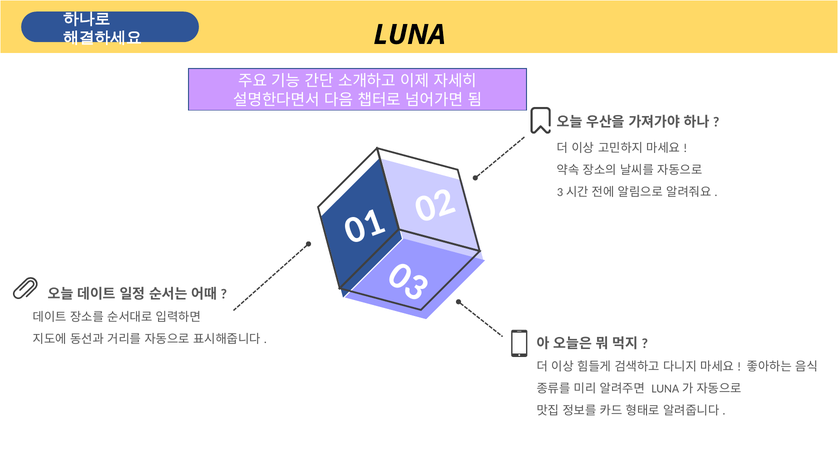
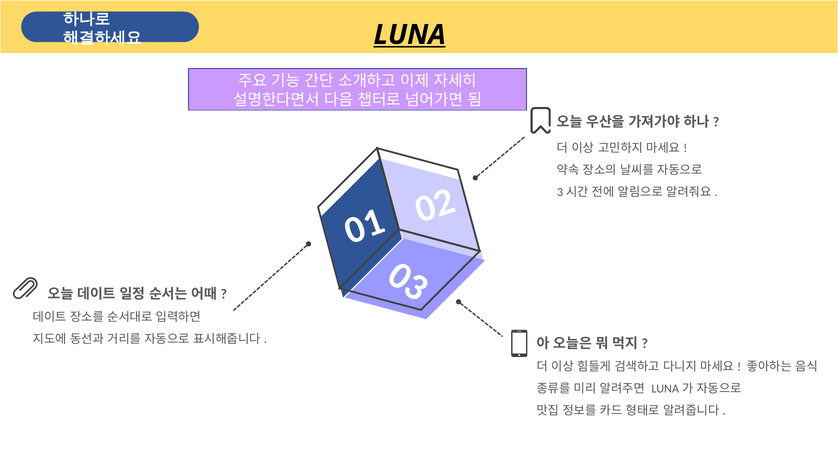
LUNA underline: none -> present (410, 35)
